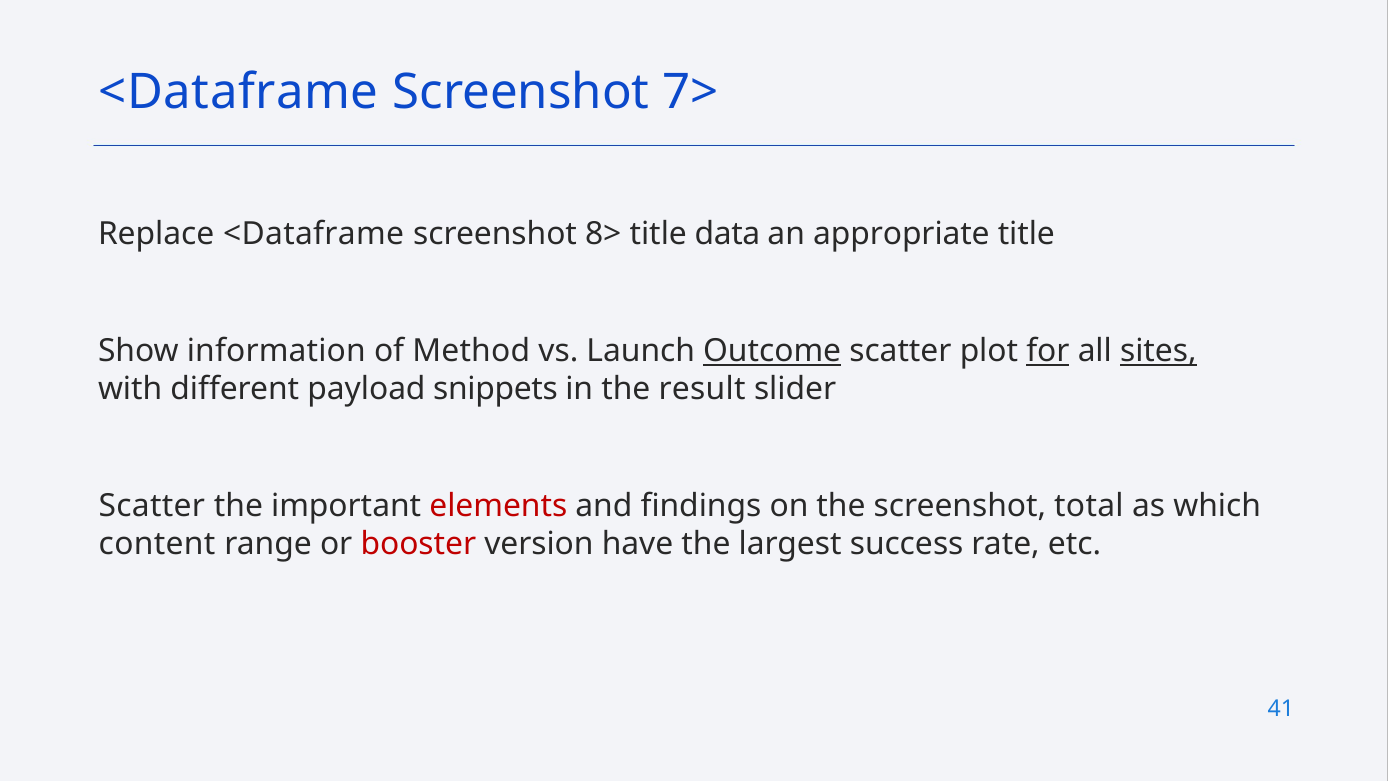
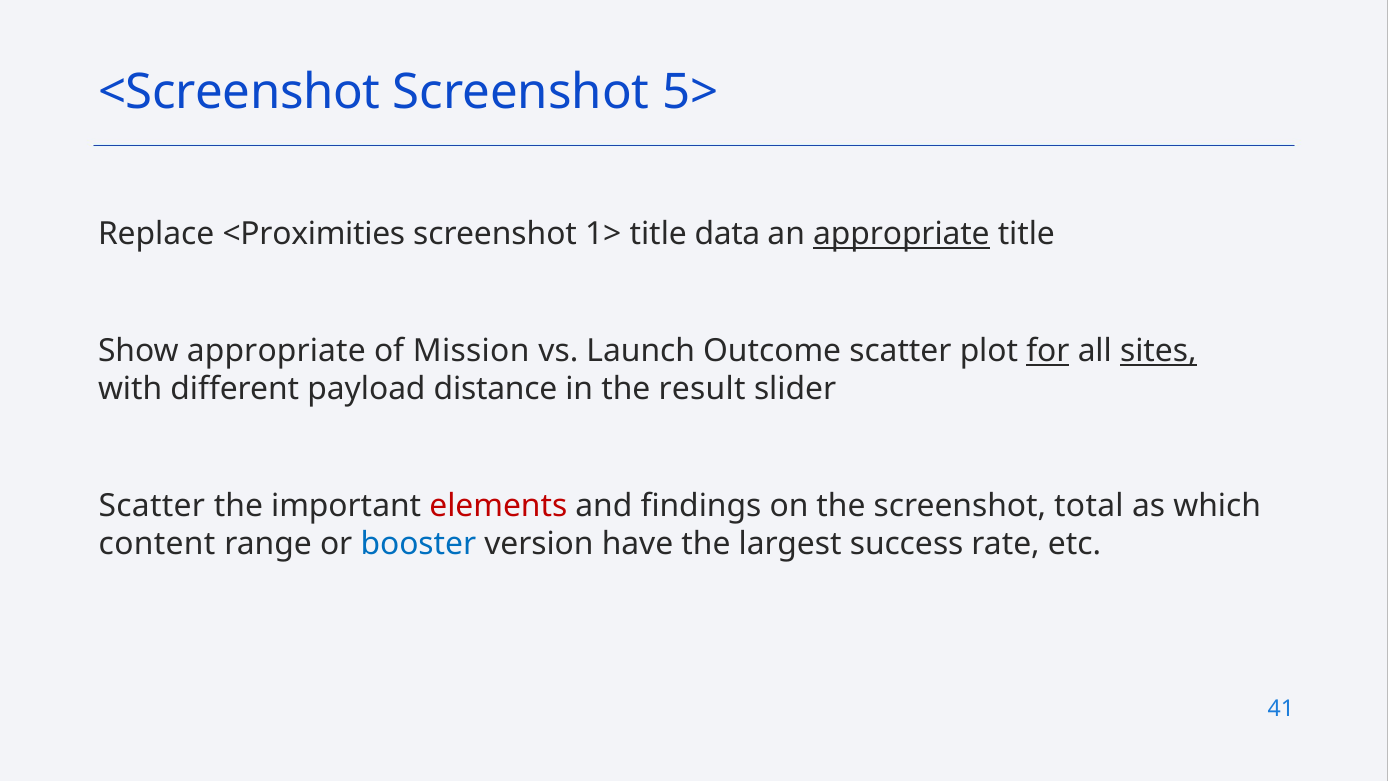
<Dataframe: <Dataframe -> <Screenshot (239, 93)
7>: 7> -> 5> (690, 93)
Replace <Dataframe: <Dataframe -> <Proximities (314, 234)
8>: 8> -> 1> (603, 234)
appropriate underline: none -> present (901, 234)
Show information: information -> appropriate (276, 351)
Method: Method -> Mission (471, 351)
Outcome underline: present -> none (772, 351)
snippets: snippets -> distance (496, 389)
booster colour: red -> blue (418, 544)
